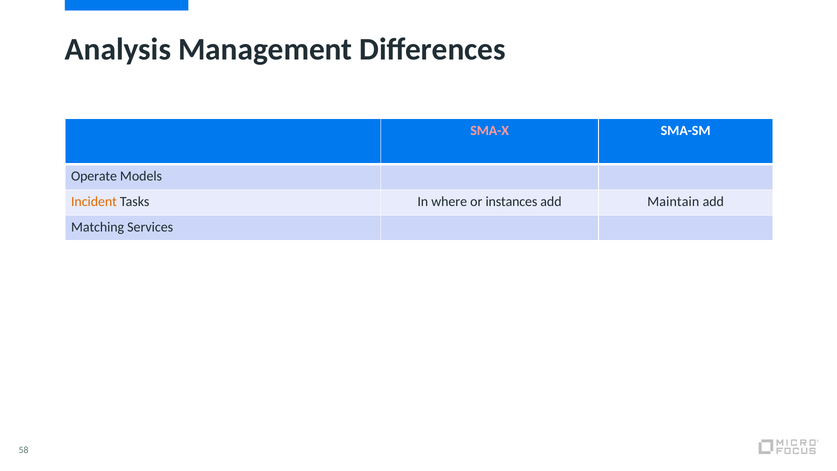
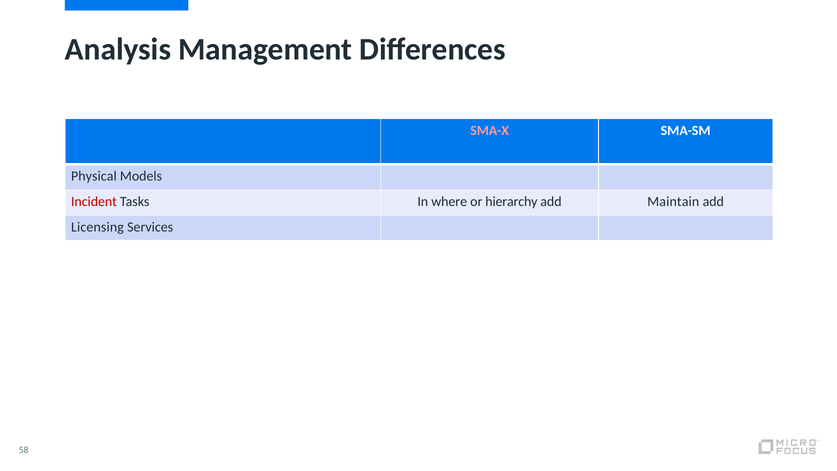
Operate: Operate -> Physical (94, 176)
Incident colour: orange -> red (94, 201)
instances: instances -> hierarchy (511, 201)
Matching: Matching -> Licensing (97, 227)
